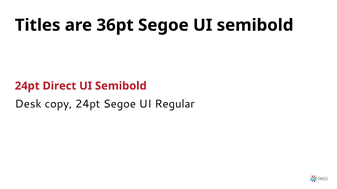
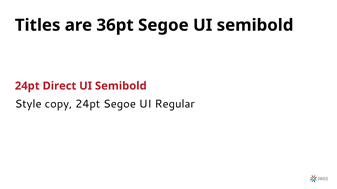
Desk: Desk -> Style (28, 104)
